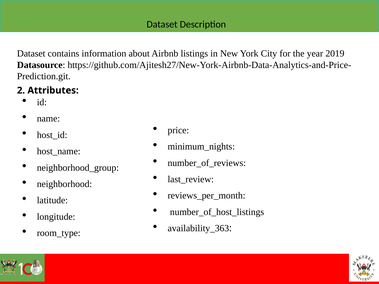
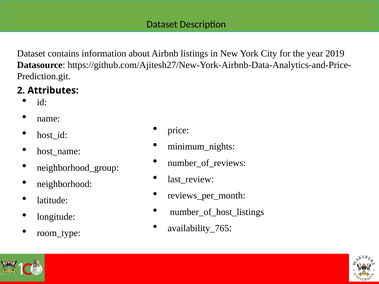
availability_363: availability_363 -> availability_765 (198, 229)
